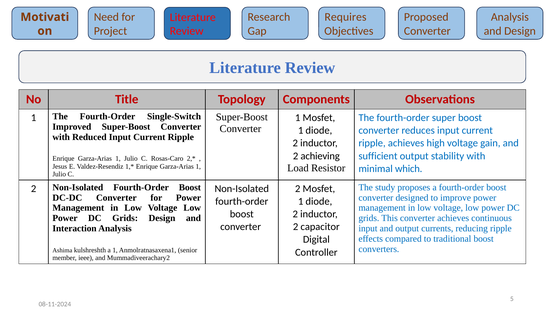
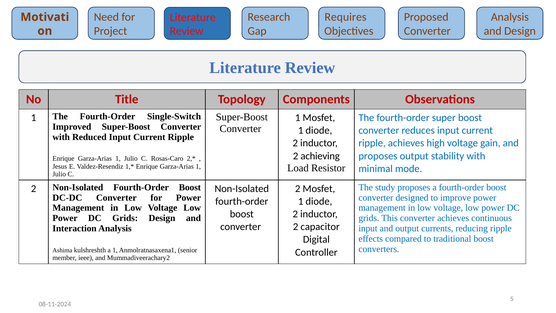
sufficient: sufficient -> proposes (378, 156)
which: which -> mode (409, 168)
